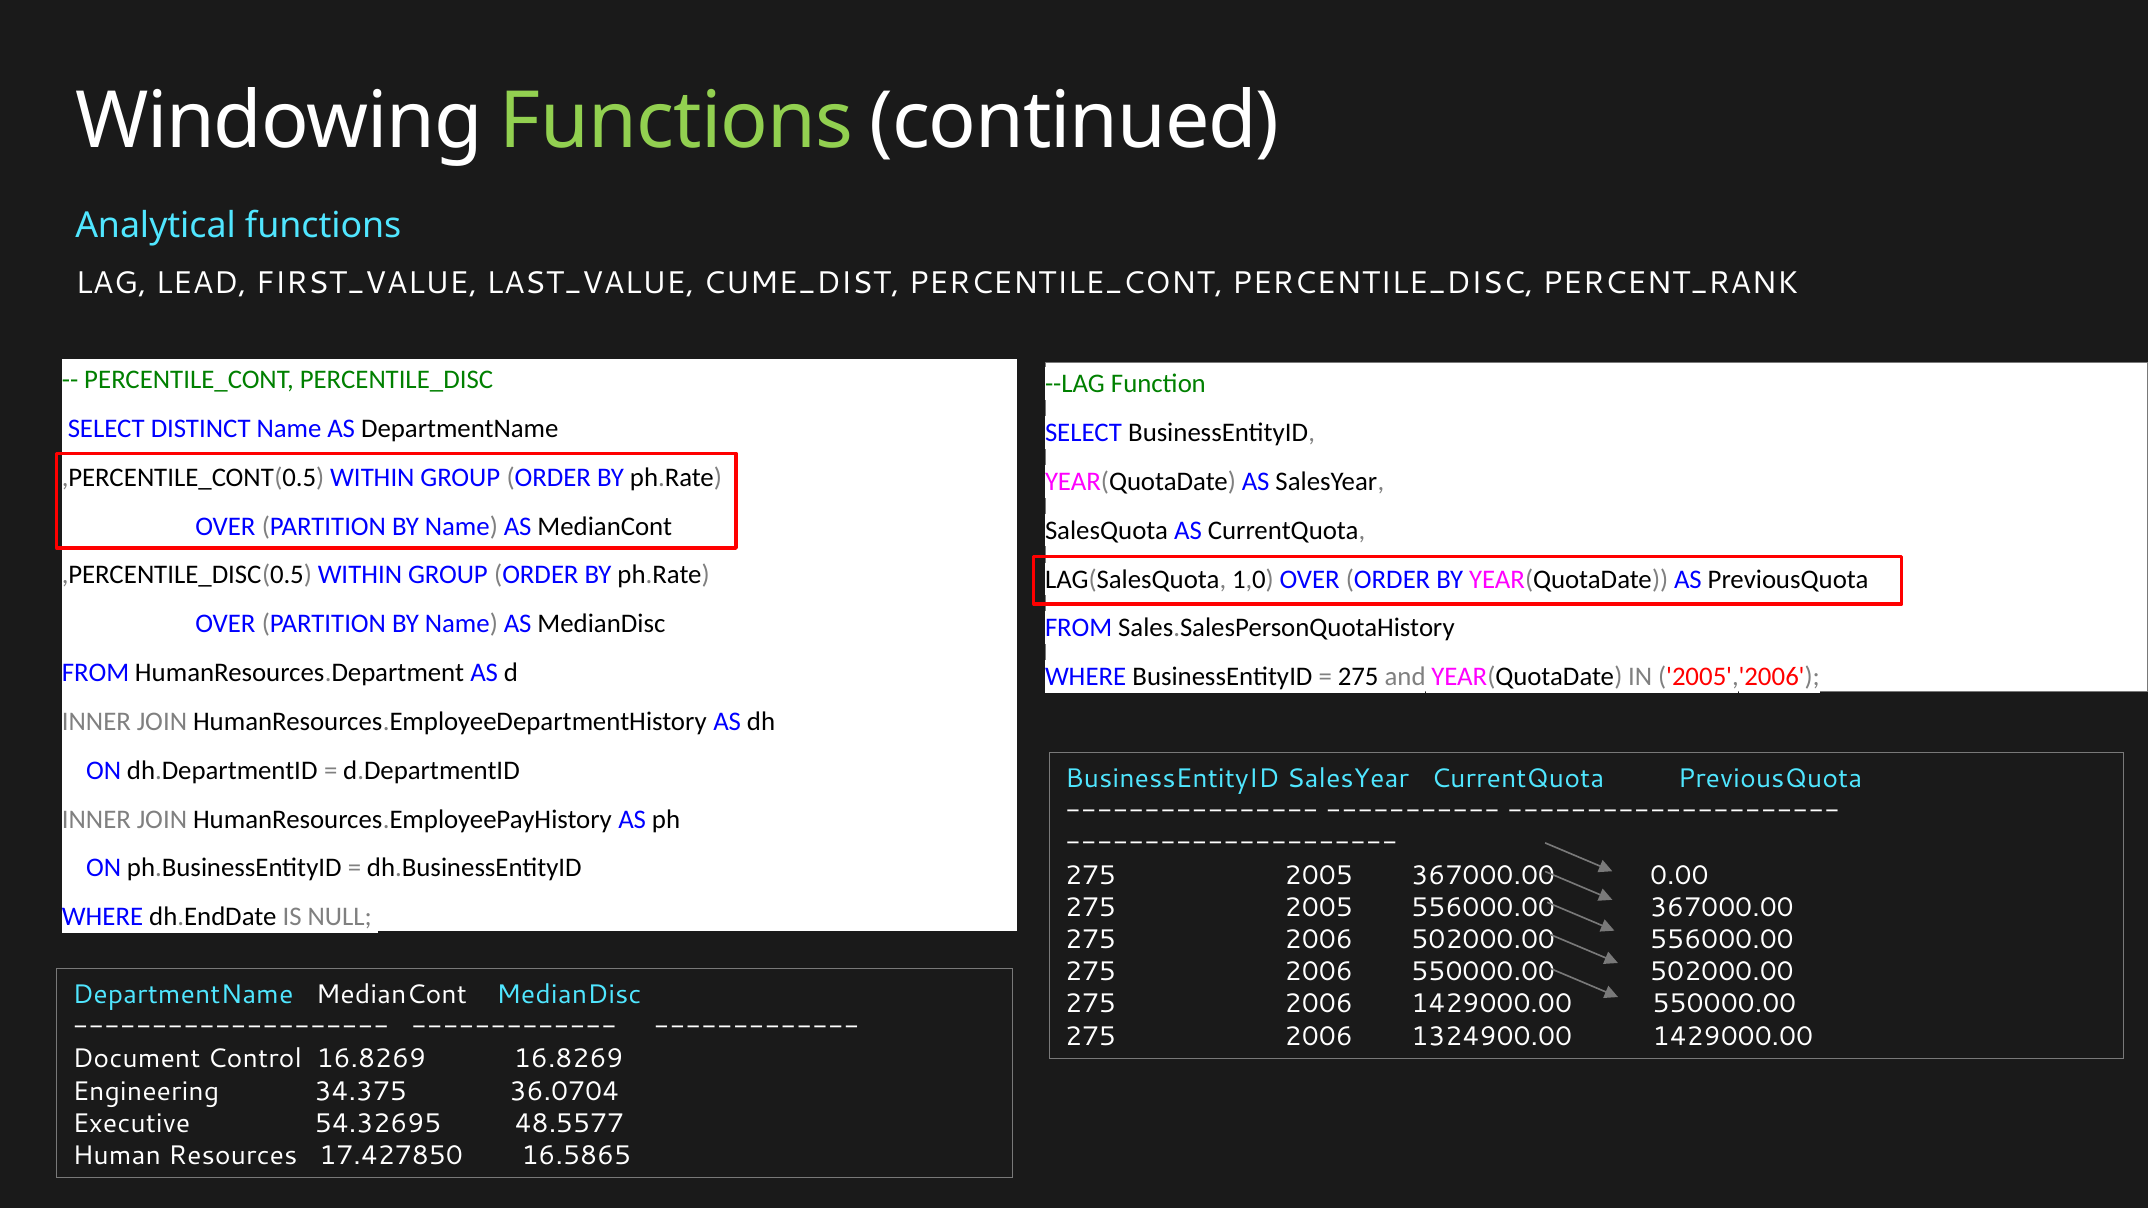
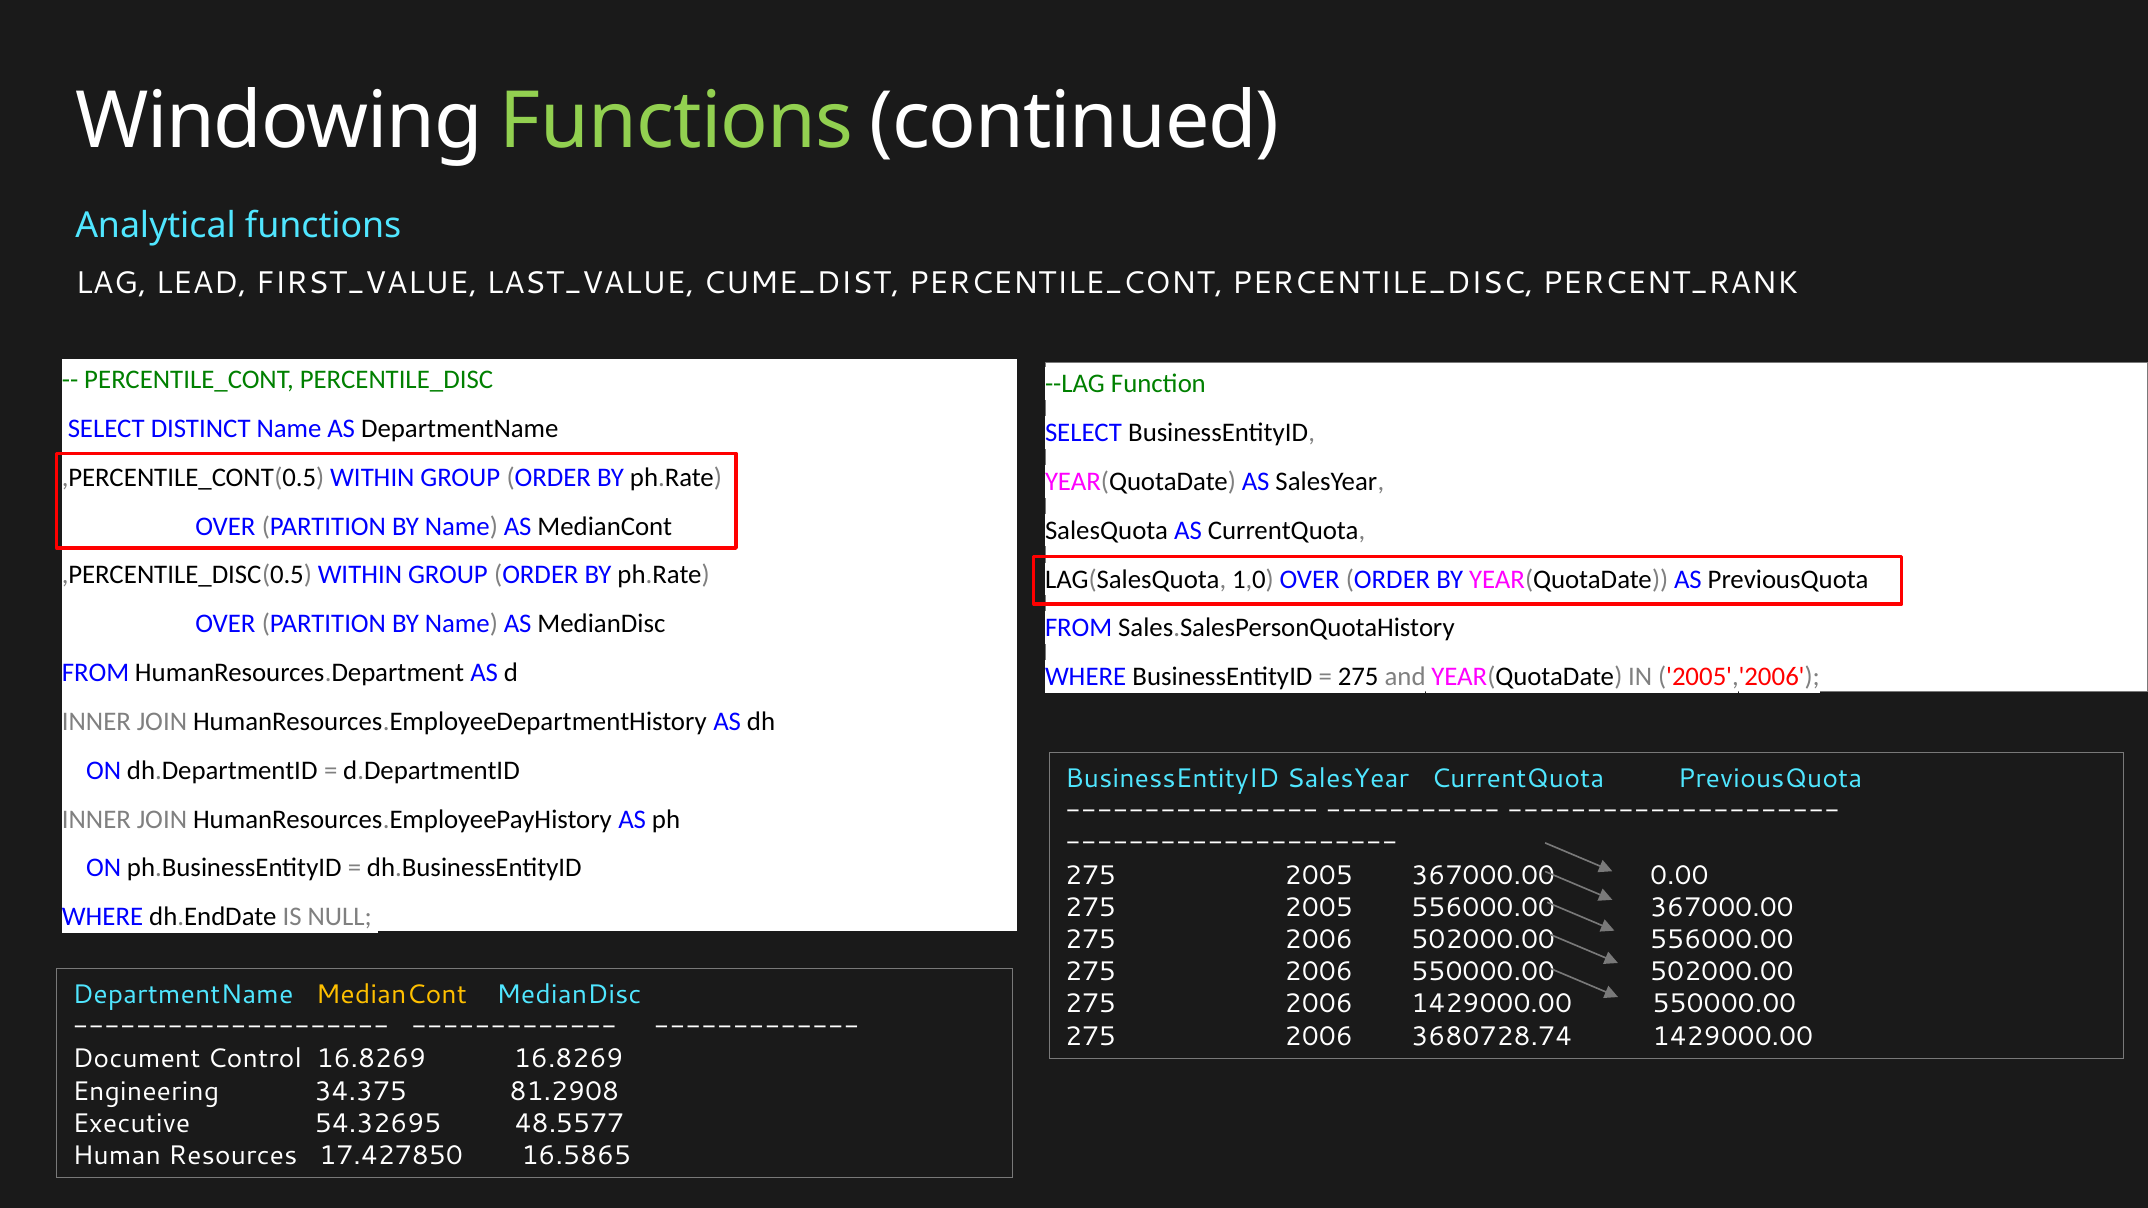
MedianCont colour: white -> yellow (391, 995)
1324900.00: 1324900.00 -> 3680728.74 (1492, 1036)
36.0704: 36.0704 -> 81.2908 (564, 1091)
